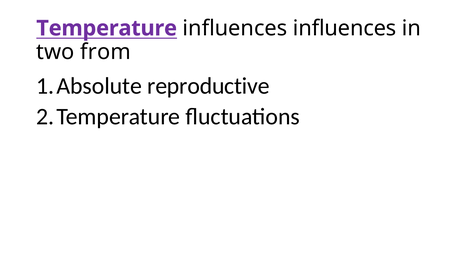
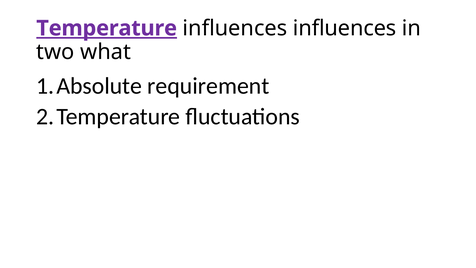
Temperature underline: none -> present (107, 28)
from: from -> what (106, 52)
reproductive: reproductive -> requirement (208, 86)
